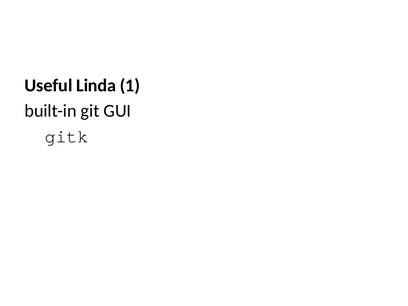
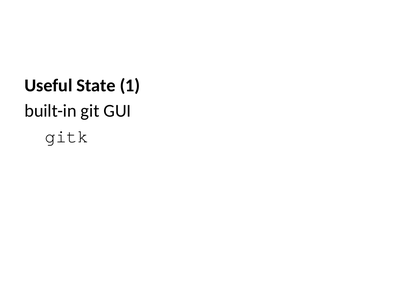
Linda: Linda -> State (96, 86)
